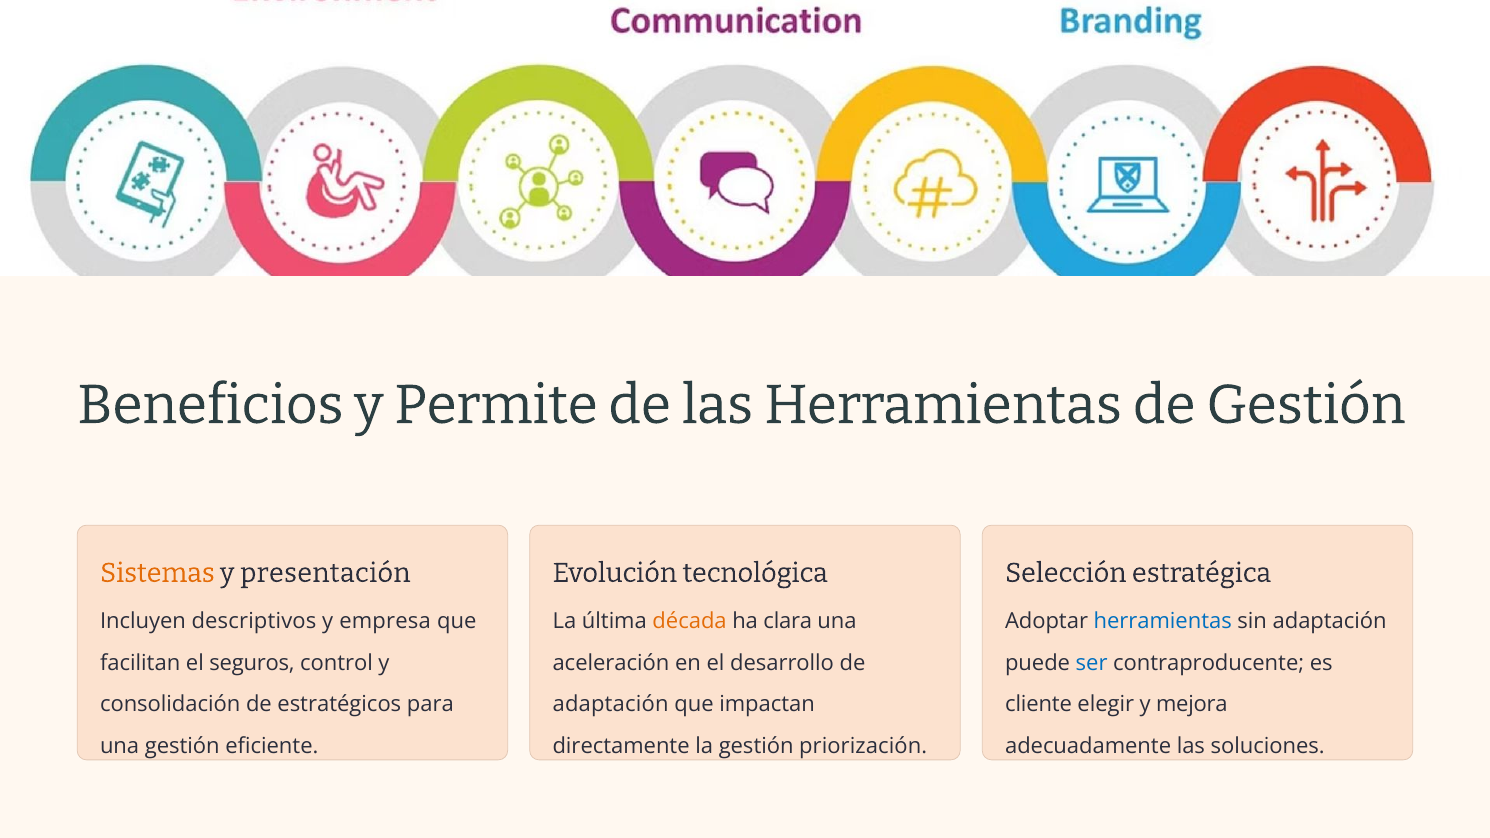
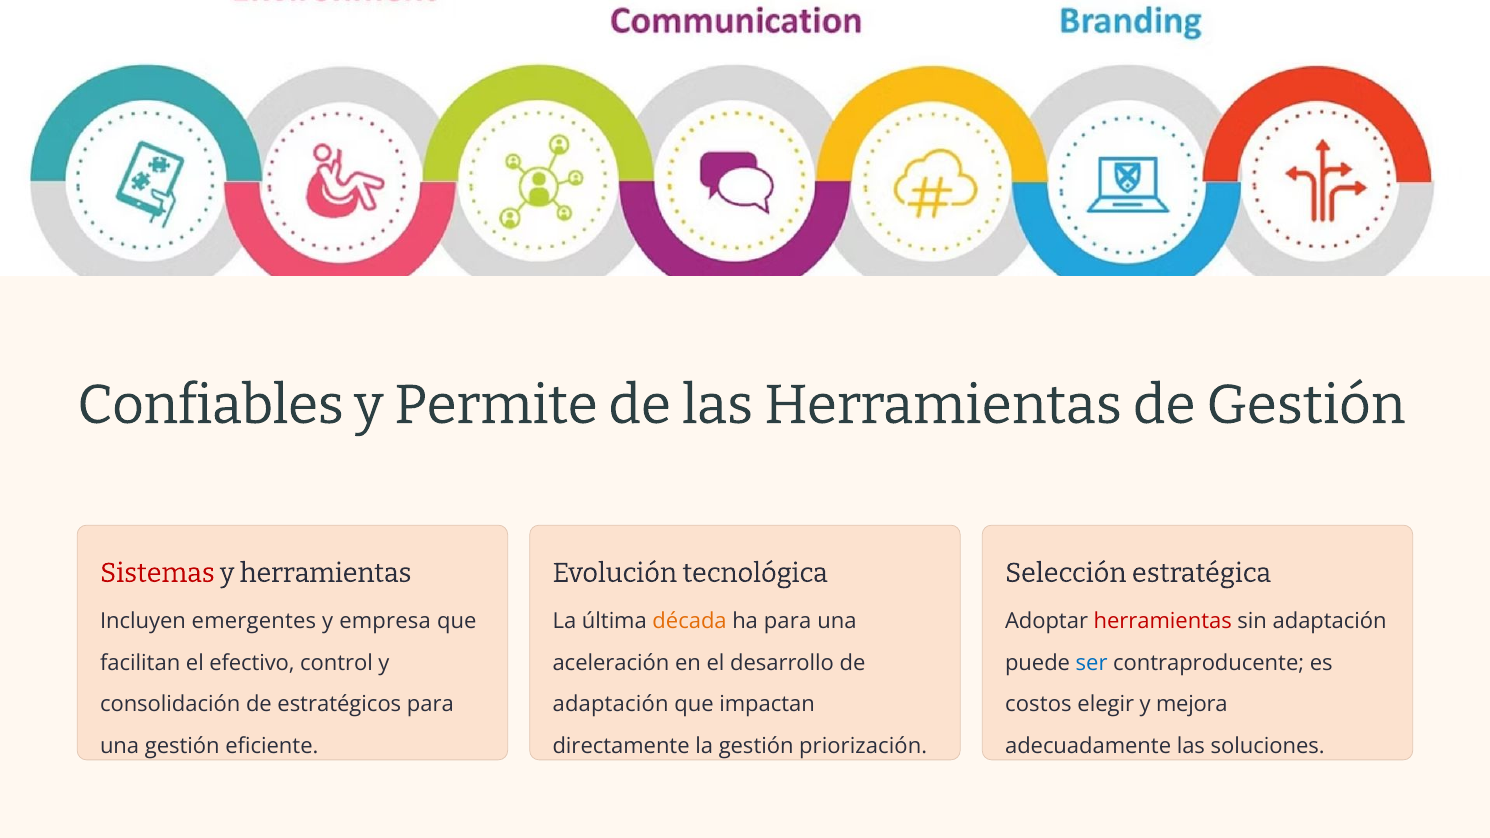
Beneficios: Beneficios -> Confiables (211, 405)
Sistemas colour: orange -> red (157, 573)
y presentación: presentación -> herramientas (326, 573)
descriptivos: descriptivos -> emergentes (254, 621)
ha clara: clara -> para (788, 621)
herramientas colour: blue -> red (1163, 621)
seguros: seguros -> efectivo (252, 663)
cliente: cliente -> costos (1038, 705)
